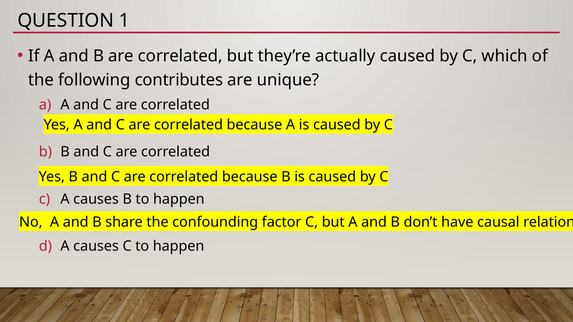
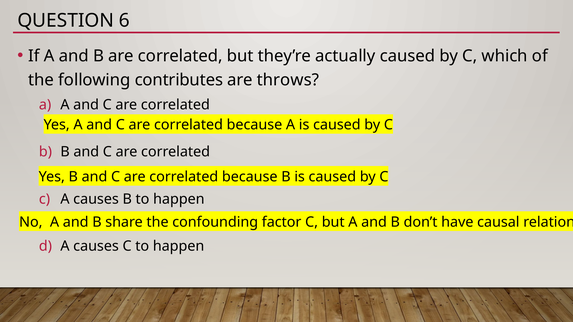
1: 1 -> 6 (124, 21)
unique: unique -> throws (288, 80)
